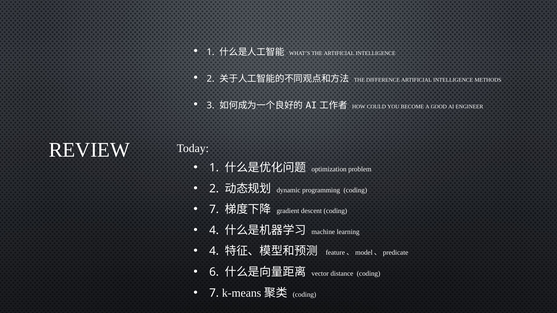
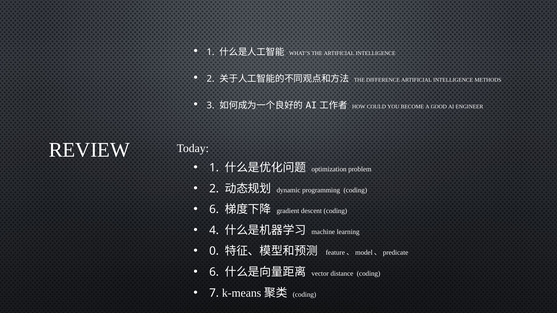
7: 7 -> 6 (214, 210)
4: 4 -> 0 (214, 251)
